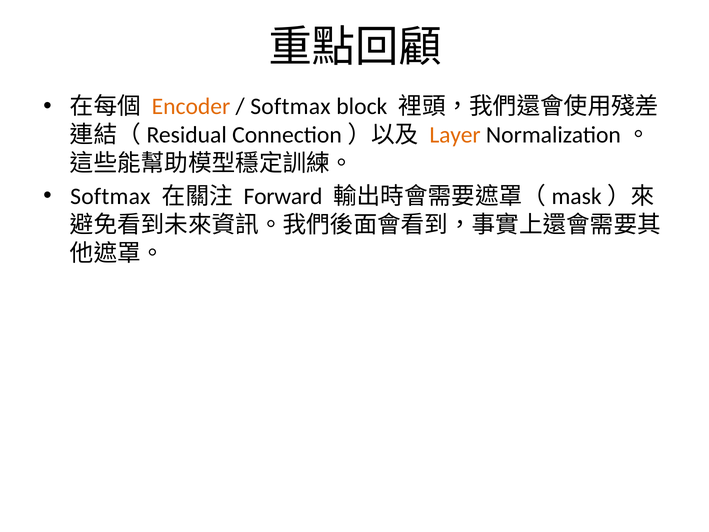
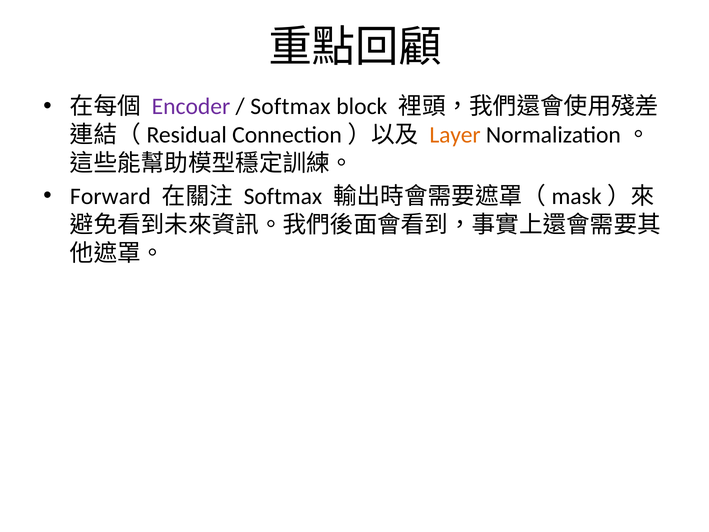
Encoder colour: orange -> purple (191, 107)
Softmax: Softmax -> Forward (110, 196)
Forward: Forward -> Softmax (283, 196)
